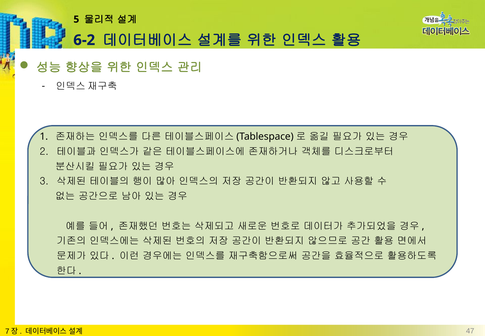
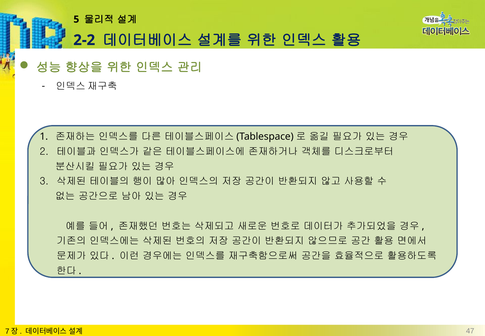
6-2: 6-2 -> 2-2 (84, 40)
